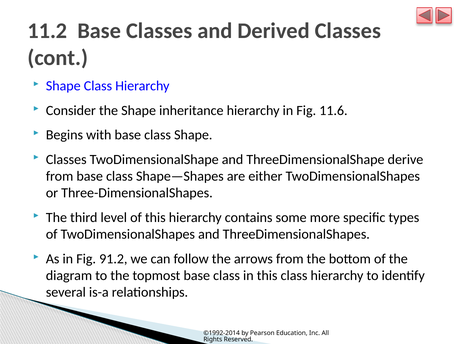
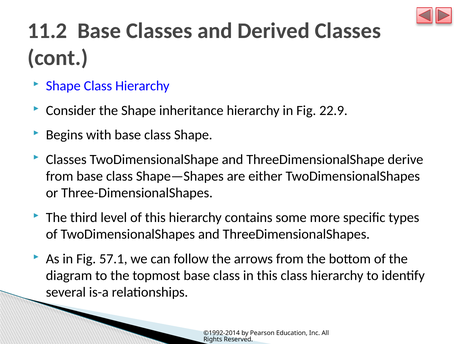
11.6: 11.6 -> 22.9 (333, 111)
91.2: 91.2 -> 57.1 (113, 259)
